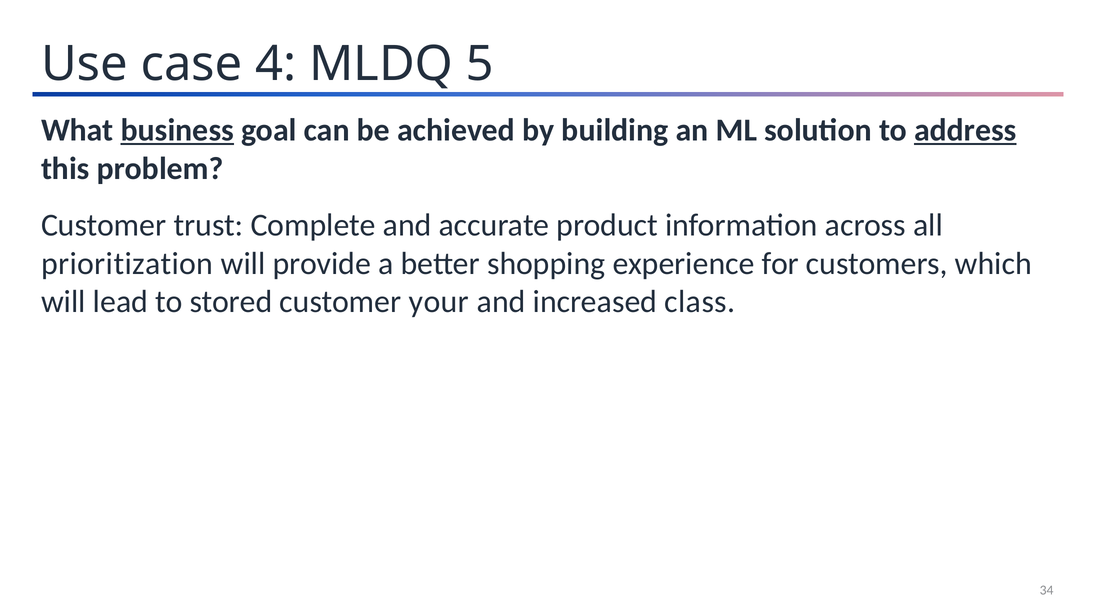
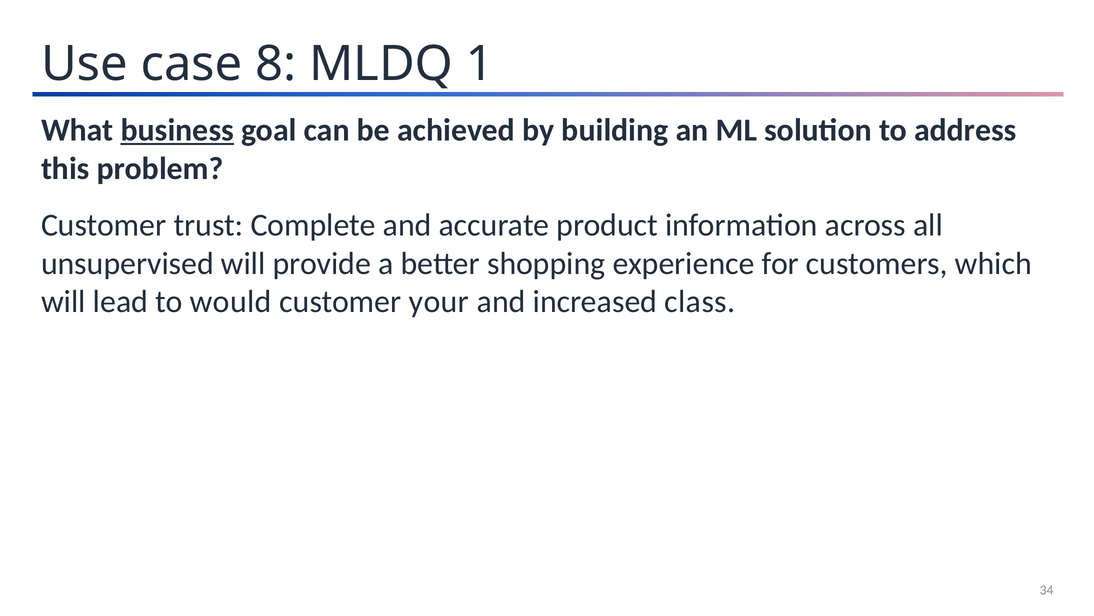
4: 4 -> 8 (276, 64)
5: 5 -> 1 (480, 64)
address underline: present -> none (965, 130)
prioritization: prioritization -> unsupervised (127, 263)
stored: stored -> would (231, 302)
